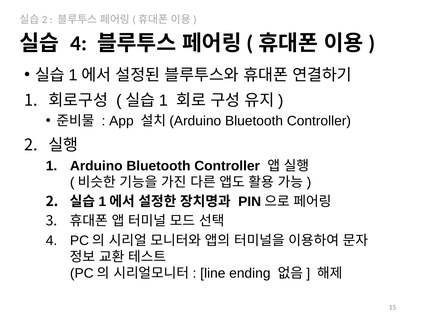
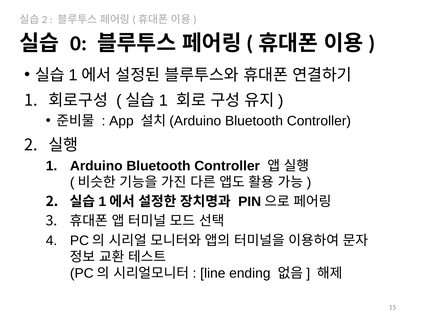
4: 4 -> 0 (79, 44)
